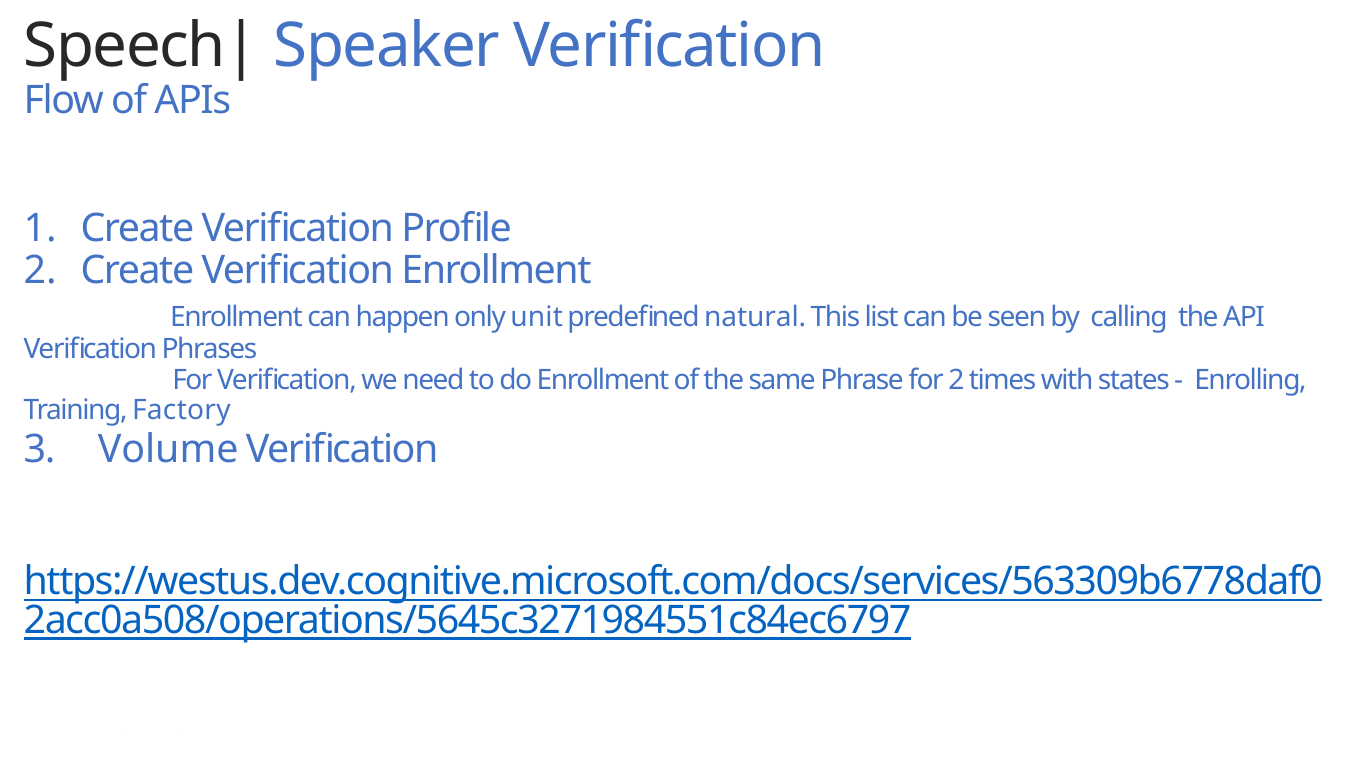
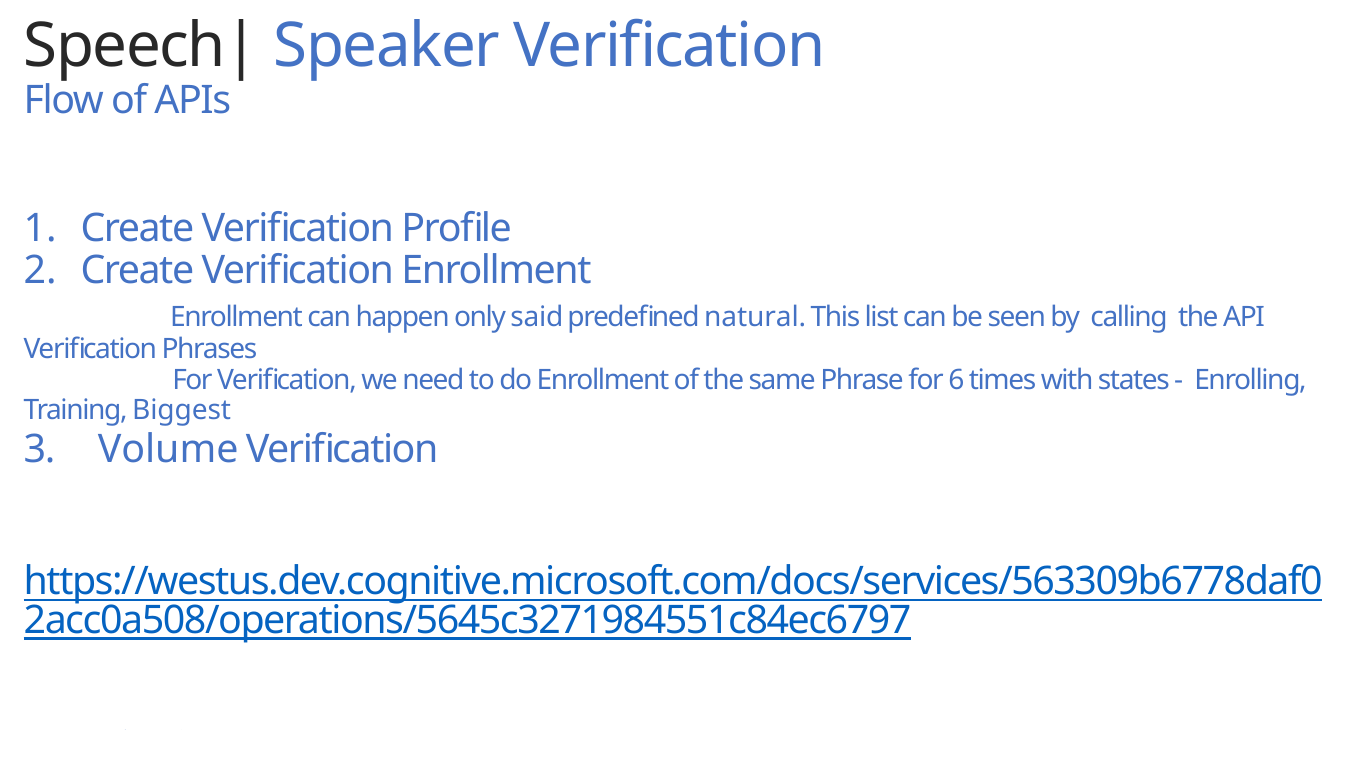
unit: unit -> said (537, 317)
for 2: 2 -> 6 (956, 380)
Factory: Factory -> Biggest (182, 410)
